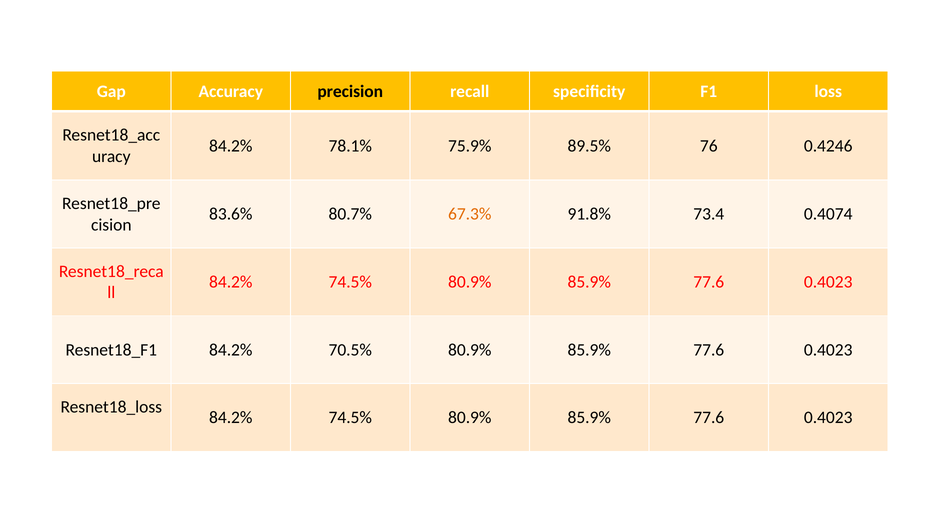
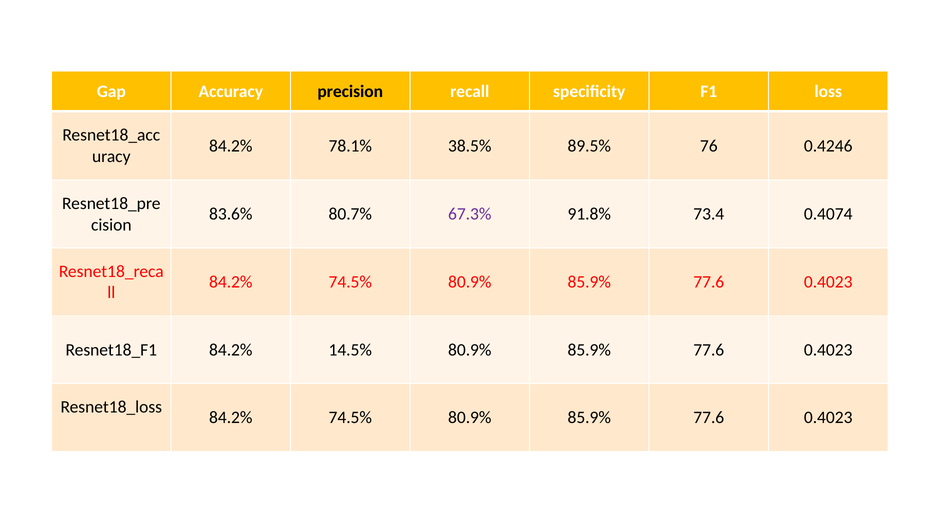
75.9%: 75.9% -> 38.5% (470, 146)
67.3% colour: orange -> purple (470, 214)
70.5%: 70.5% -> 14.5% (350, 350)
